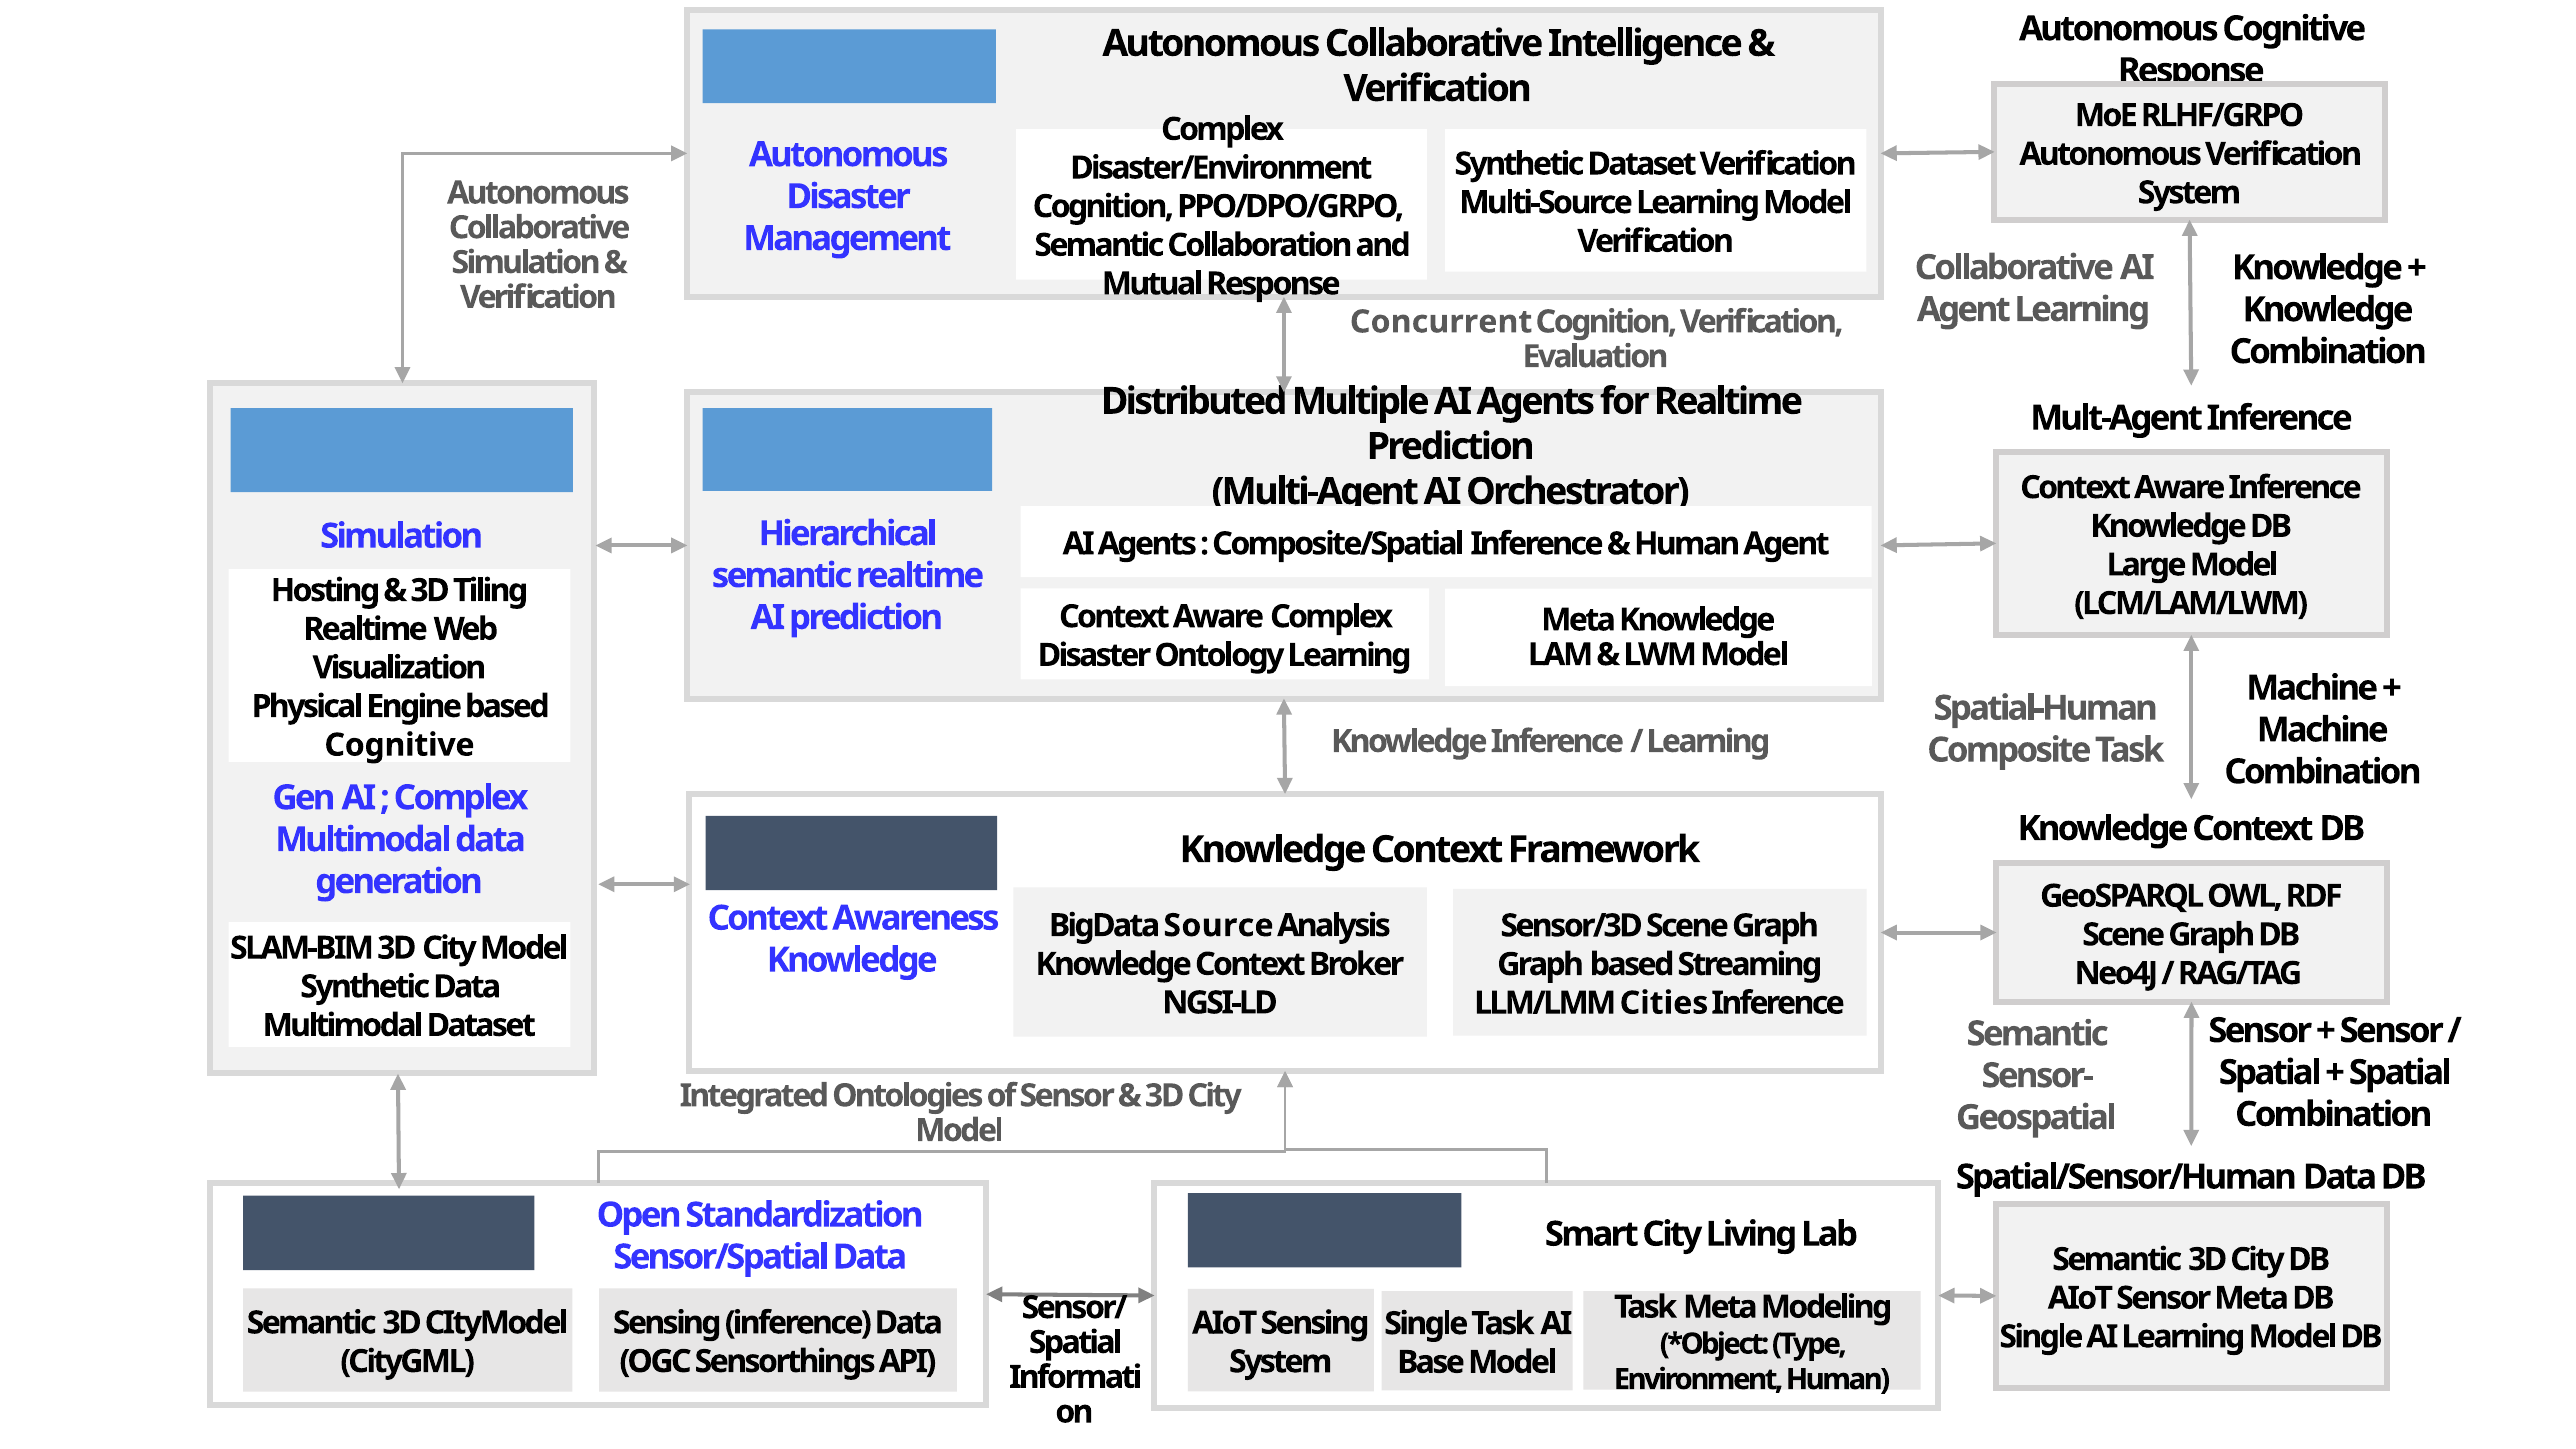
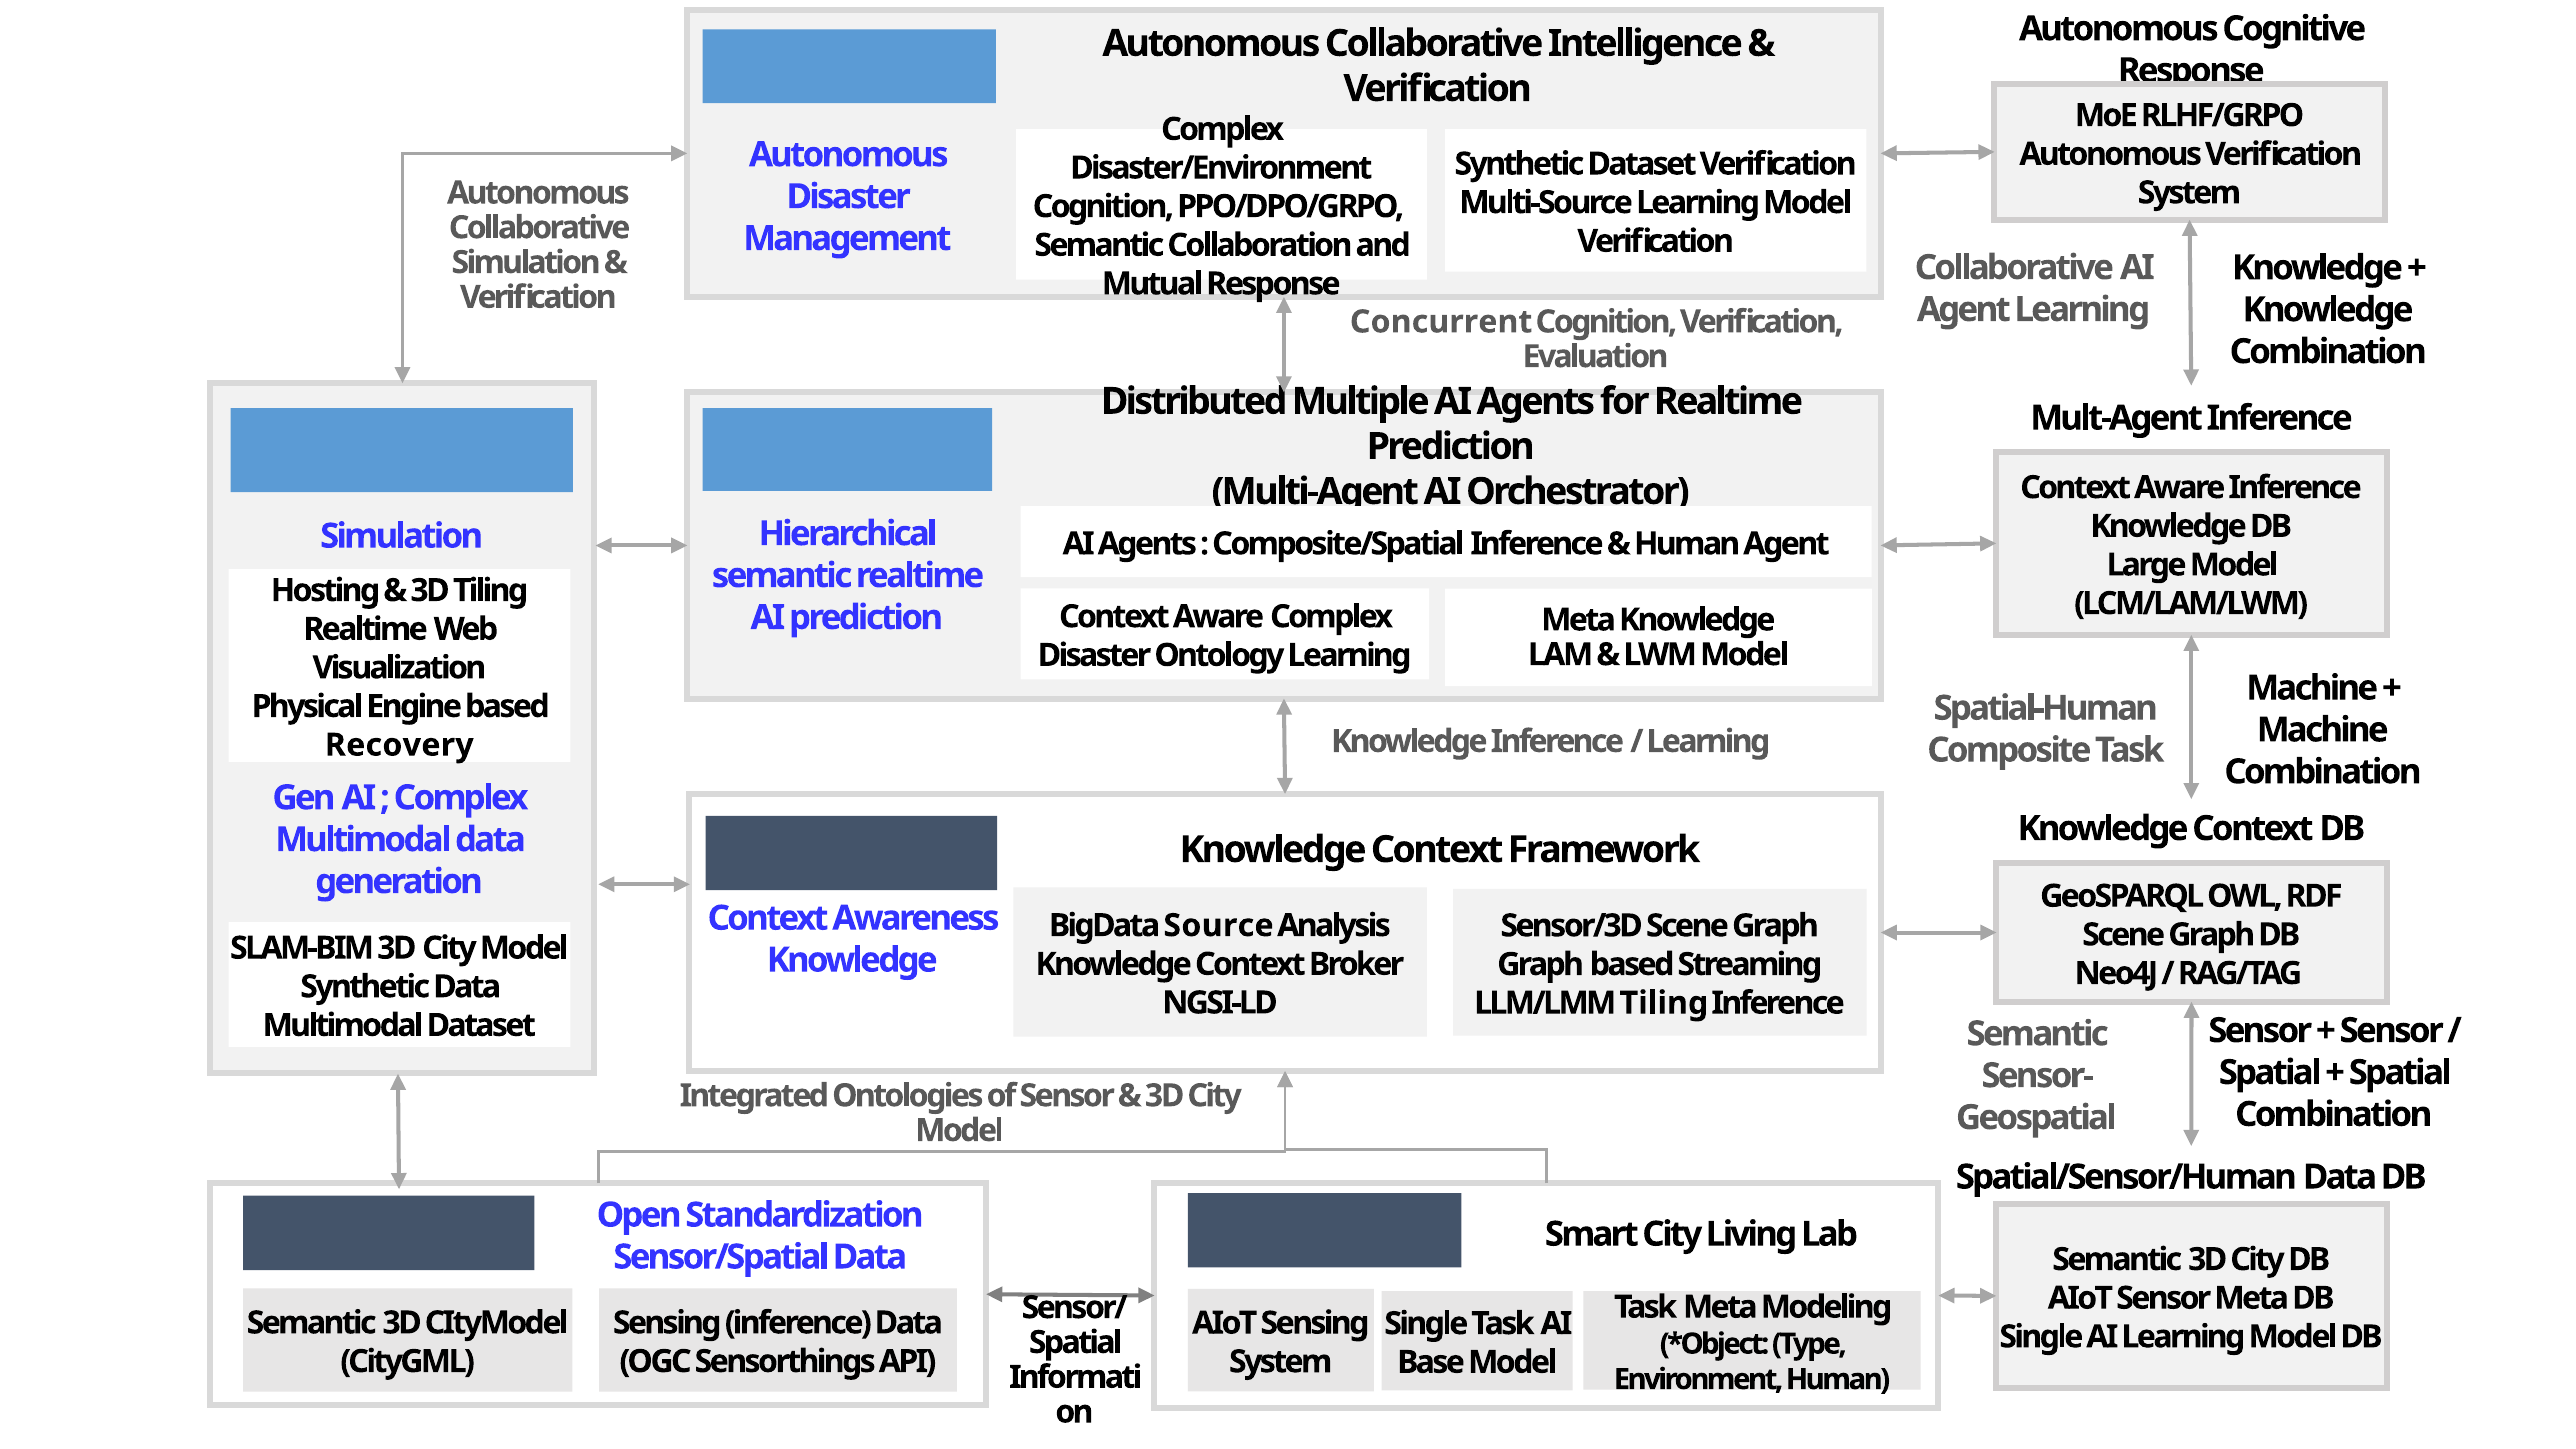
Cognitive: Cognitive -> Recovery (399, 745)
LLM/LMM Cities: Cities -> Tiling (1664, 1003)
